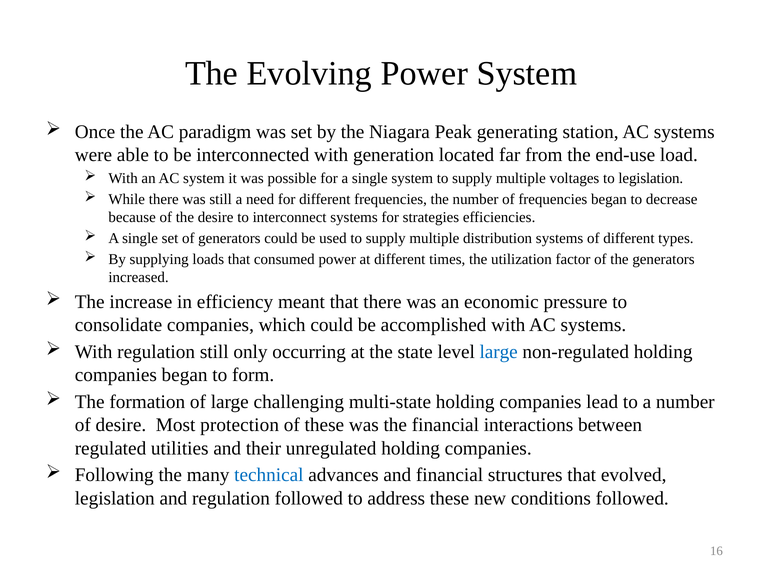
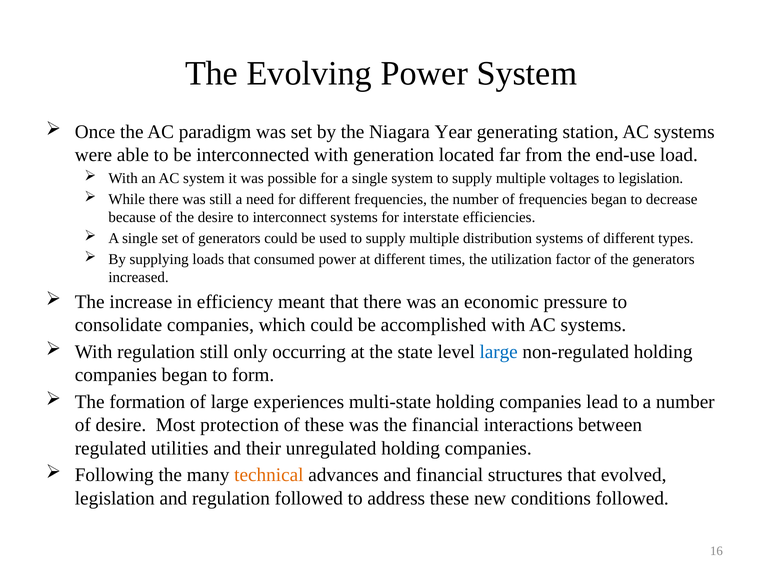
Peak: Peak -> Year (453, 132)
strategies: strategies -> interstate (431, 217)
challenging: challenging -> experiences (299, 402)
technical colour: blue -> orange (269, 475)
